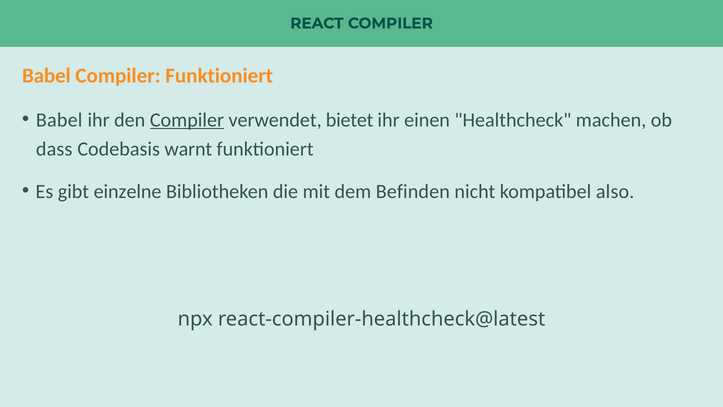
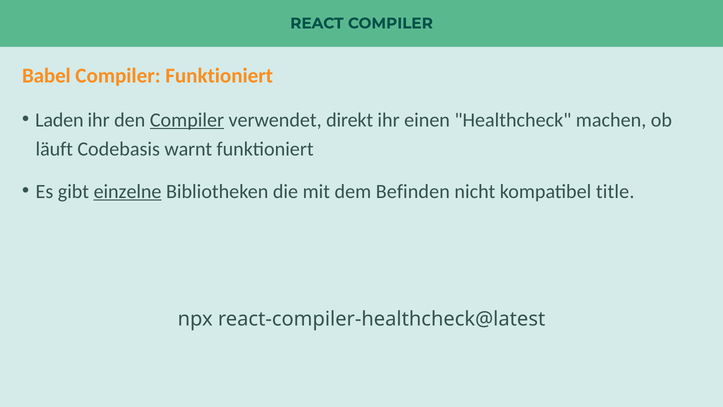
Babel: Babel -> Laden (59, 120)
bietet: bietet -> direkt (350, 120)
dass: dass -> läuft (54, 149)
einzelne underline: none -> present (128, 191)
also: also -> title (615, 191)
